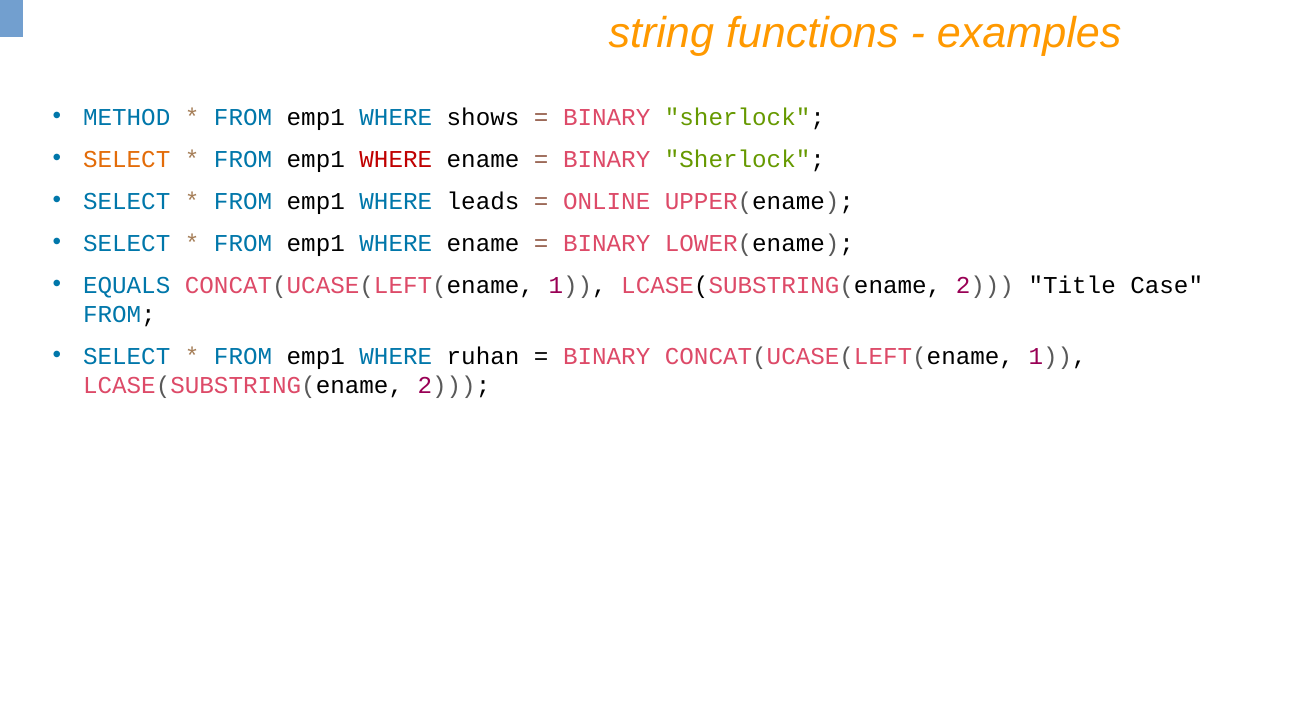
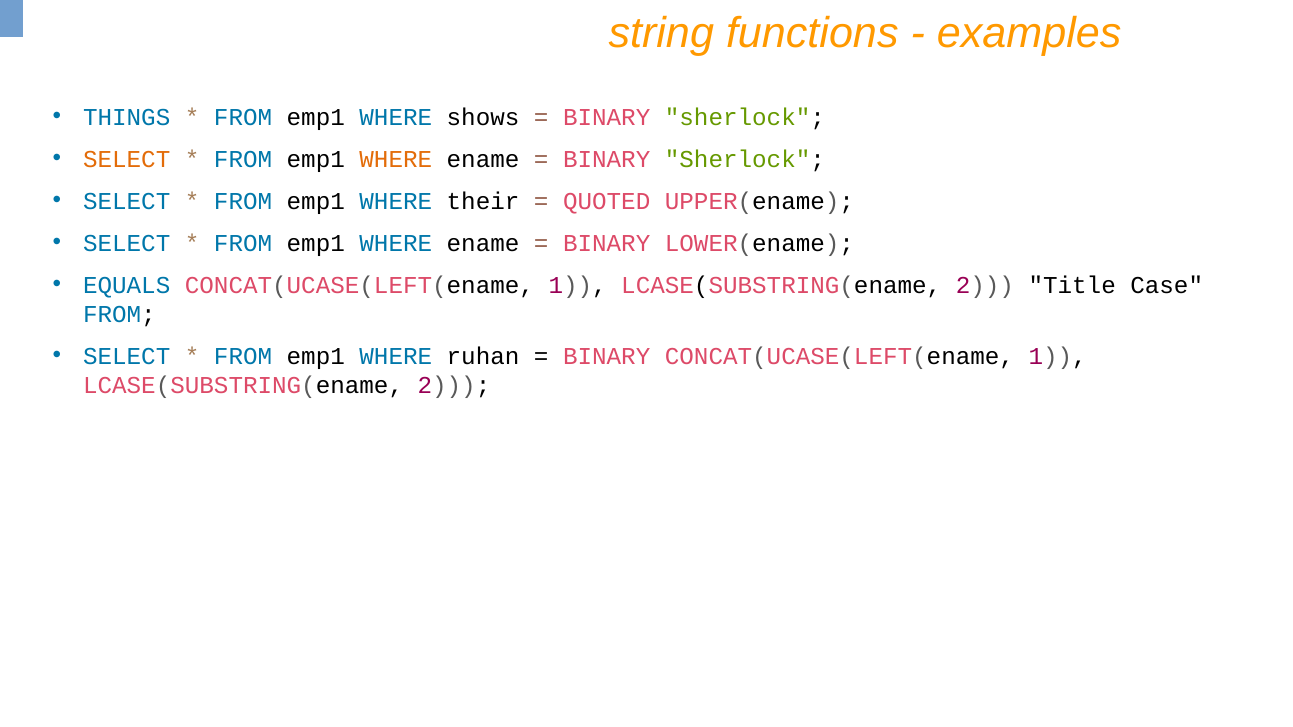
METHOD: METHOD -> THINGS (127, 117)
WHERE colour: red -> orange (396, 159)
leads: leads -> their (483, 201)
ONLINE: ONLINE -> QUOTED (607, 201)
